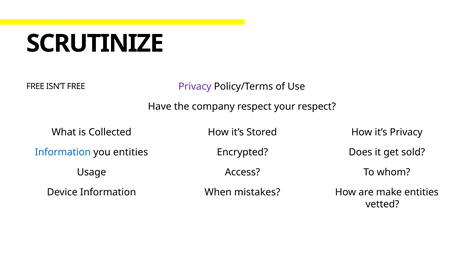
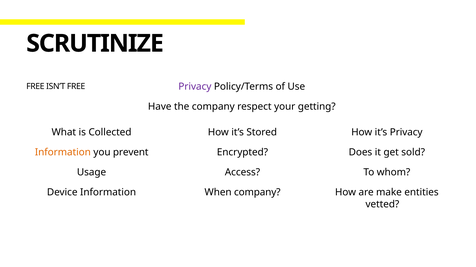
your respect: respect -> getting (317, 107)
Information colour: blue -> orange (63, 153)
you entities: entities -> prevent (131, 153)
When mistakes: mistakes -> company (257, 193)
